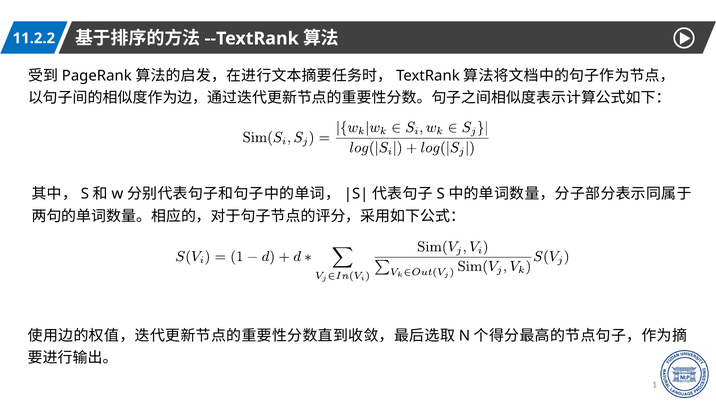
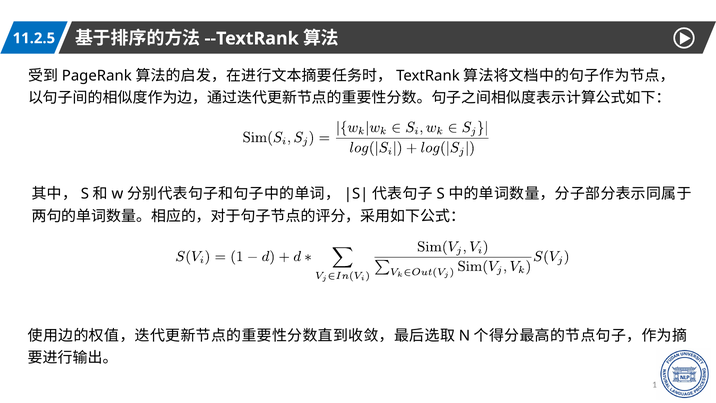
11.2.2: 11.2.2 -> 11.2.5 (34, 38)
